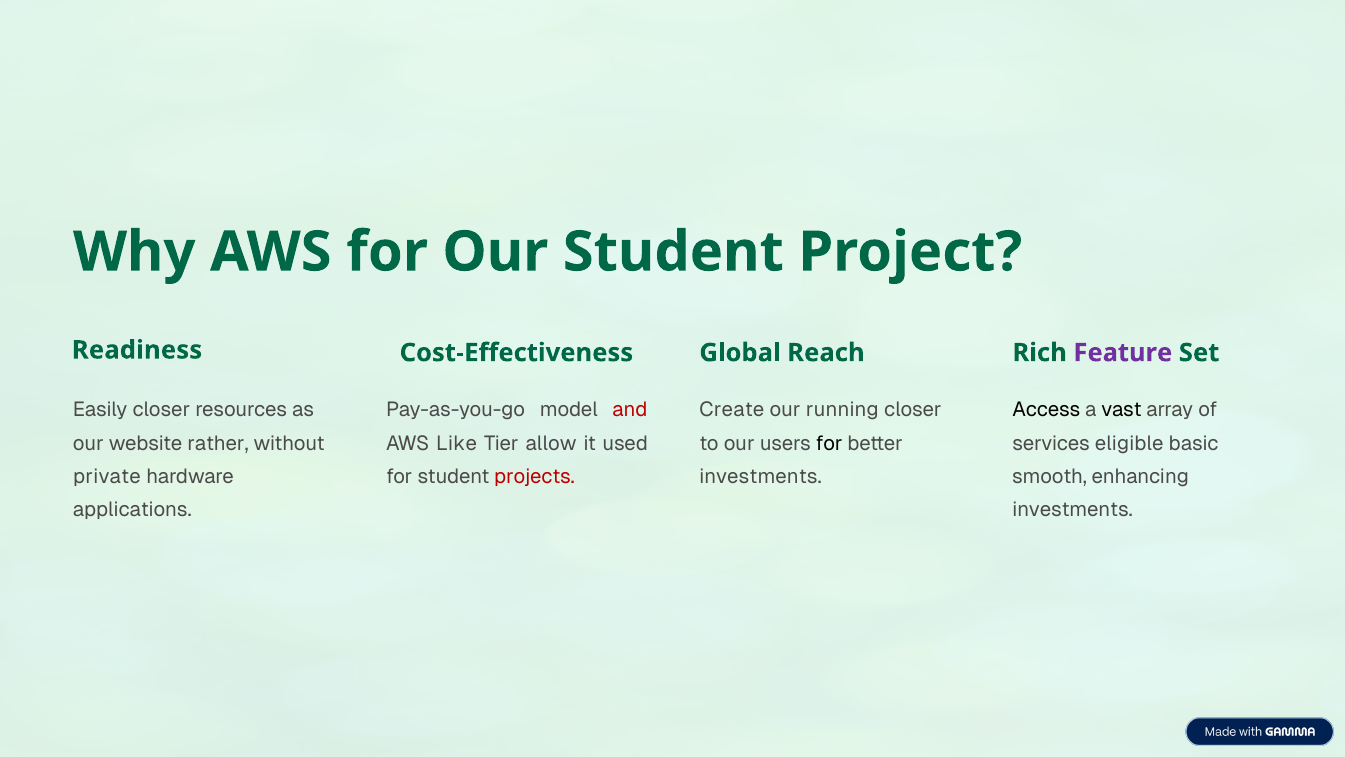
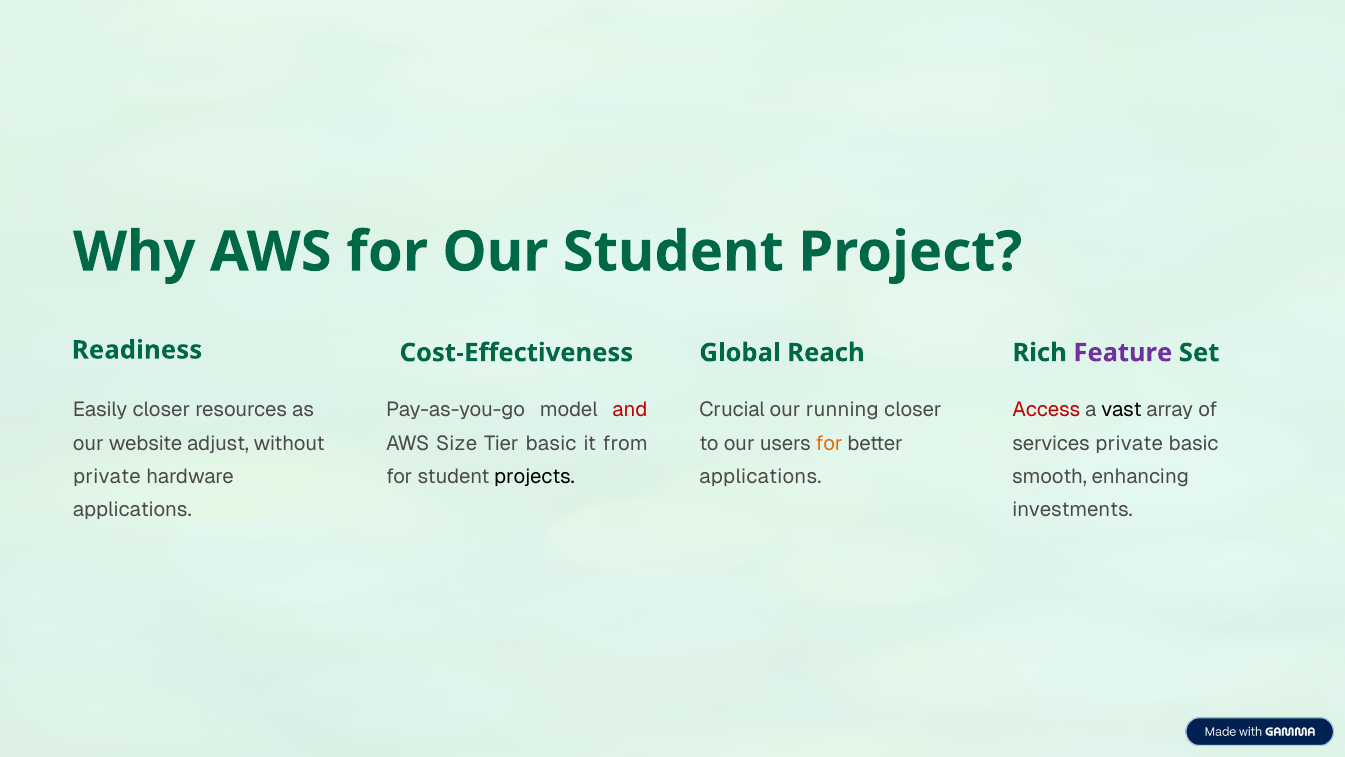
Create: Create -> Crucial (732, 410)
Access colour: black -> red (1046, 410)
rather: rather -> adjust (218, 443)
Like: Like -> Size (457, 443)
Tier allow: allow -> basic (551, 443)
used: used -> from (625, 443)
for colour: black -> orange (829, 443)
services eligible: eligible -> private (1129, 443)
projects colour: red -> black (534, 476)
investments: investments -> applications (760, 476)
